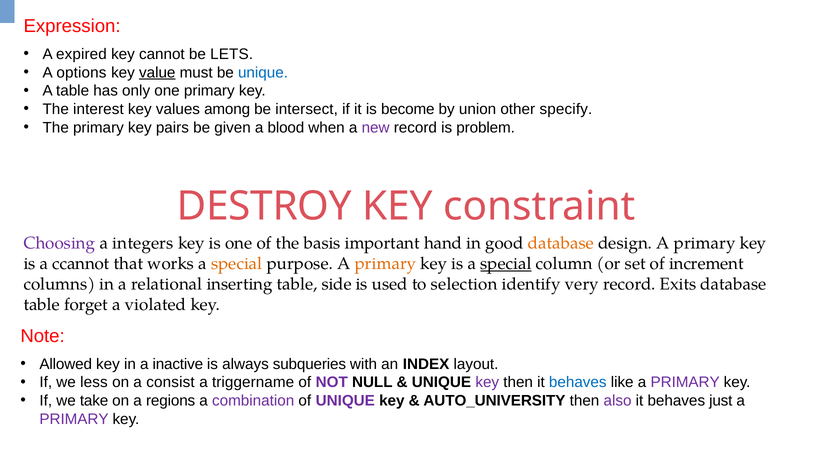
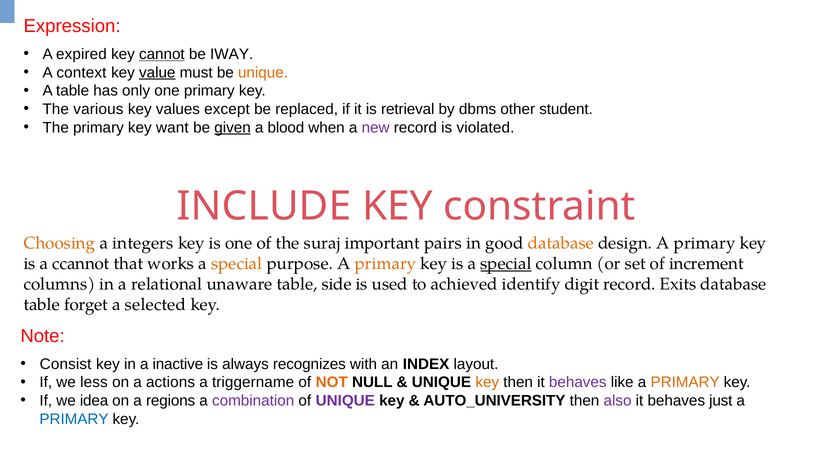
cannot underline: none -> present (162, 54)
LETS: LETS -> IWAY (232, 54)
options: options -> context (81, 72)
unique colour: blue -> orange (263, 72)
interest: interest -> various (98, 109)
among: among -> except (227, 109)
intersect: intersect -> replaced (307, 109)
become: become -> retrieval (408, 109)
union: union -> dbms (478, 109)
specify: specify -> student (566, 109)
pairs: pairs -> want (172, 127)
given underline: none -> present (233, 127)
problem: problem -> violated (485, 127)
DESTROY: DESTROY -> INCLUDE (264, 206)
Choosing colour: purple -> orange (59, 243)
basis: basis -> suraj (322, 243)
hand: hand -> pairs (443, 243)
inserting: inserting -> unaware (240, 284)
selection: selection -> achieved (464, 284)
very: very -> digit (582, 284)
violated: violated -> selected (156, 304)
Allowed: Allowed -> Consist (66, 364)
subqueries: subqueries -> recognizes (309, 364)
consist: consist -> actions (171, 382)
NOT colour: purple -> orange (332, 382)
key colour: purple -> orange (487, 382)
behaves colour: blue -> purple (578, 382)
PRIMARY colour: purple -> orange (685, 382)
take: take -> idea (94, 400)
PRIMARY colour: purple -> blue (74, 418)
